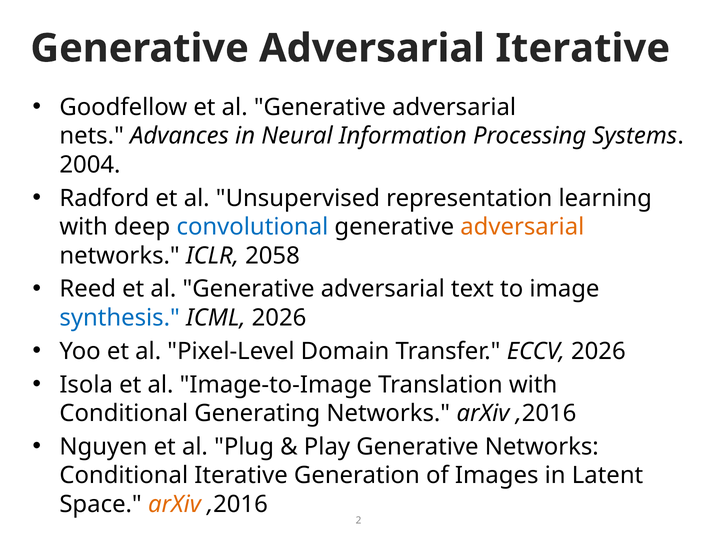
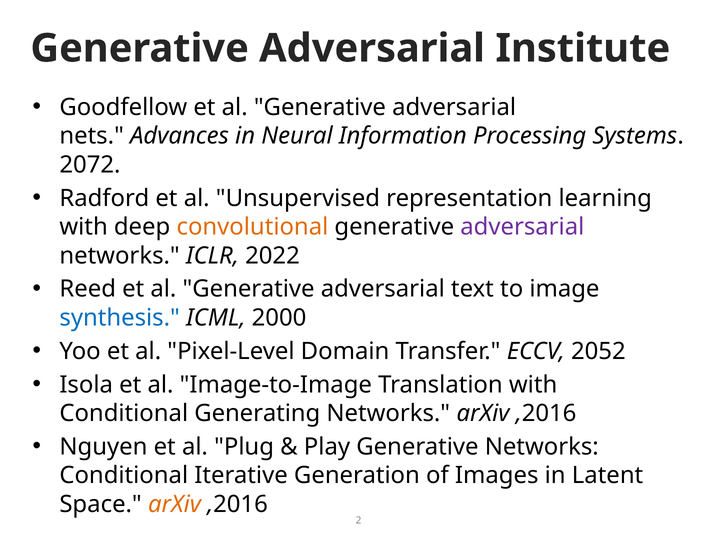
Adversarial Iterative: Iterative -> Institute (583, 48)
2004: 2004 -> 2072 (90, 165)
convolutional colour: blue -> orange (252, 227)
adversarial colour: orange -> purple (522, 227)
2058: 2058 -> 2022 (272, 256)
ICML 2026: 2026 -> 2000 (279, 318)
ECCV 2026: 2026 -> 2052 (598, 351)
